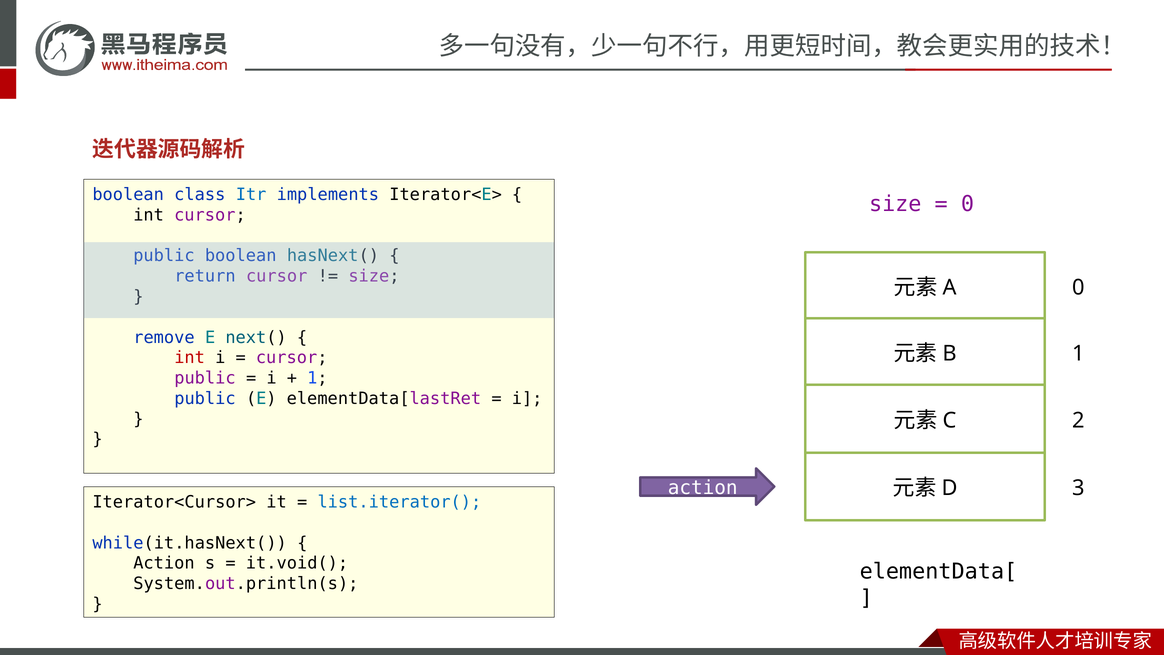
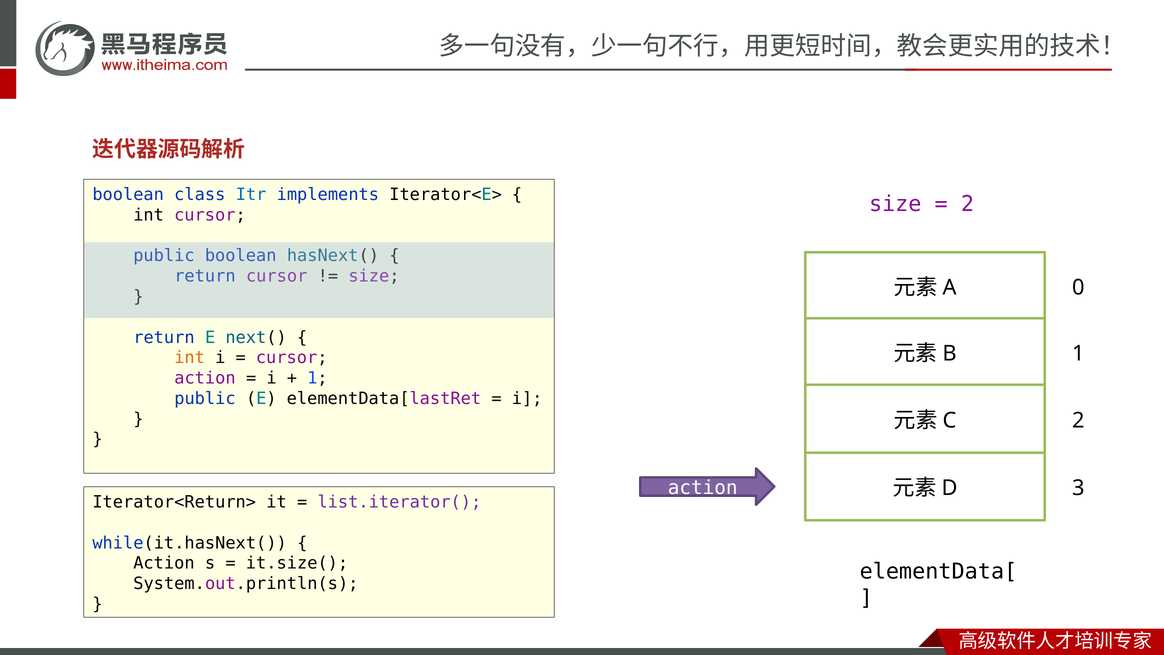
0: 0 -> 2 (967, 204)
remove: remove -> return (164, 337)
int colour: red -> orange (190, 358)
public: public -> action (205, 378)
Iterator<Cursor>: Iterator<Cursor> -> Iterator<Return> (174, 502)
list.iterator( colour: blue -> purple (399, 502)
it.void(: it.void( -> it.size( (297, 563)
